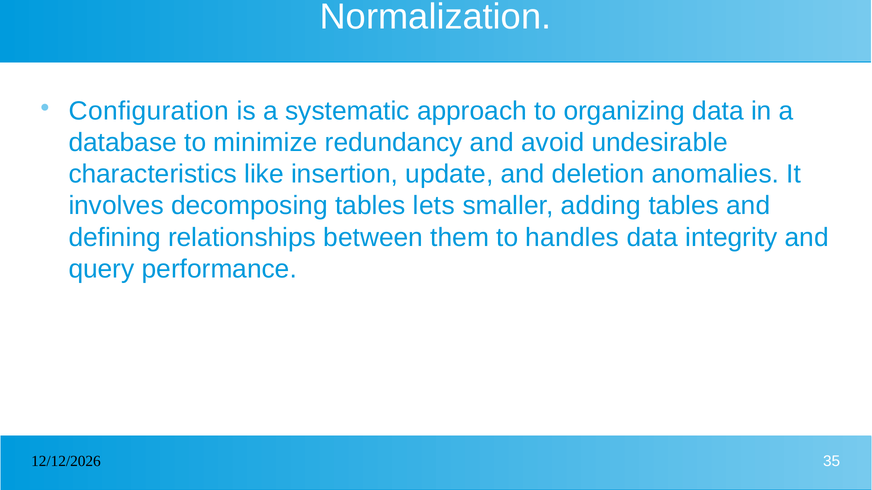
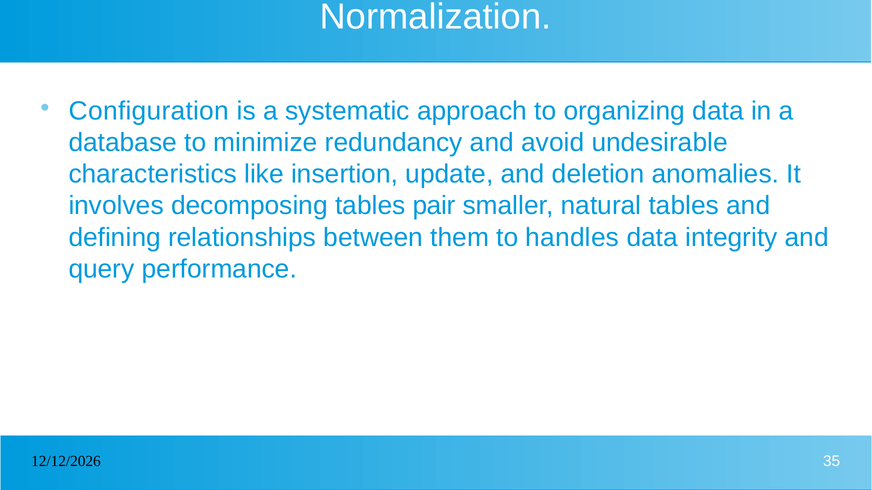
lets: lets -> pair (434, 206)
adding: adding -> natural (601, 206)
